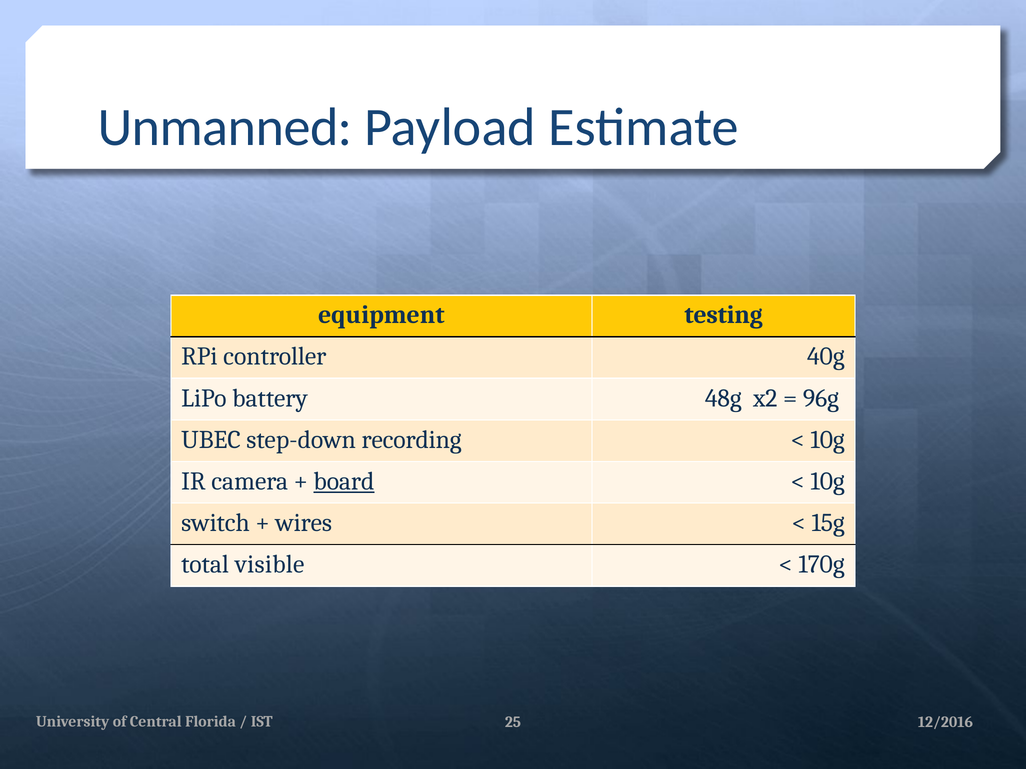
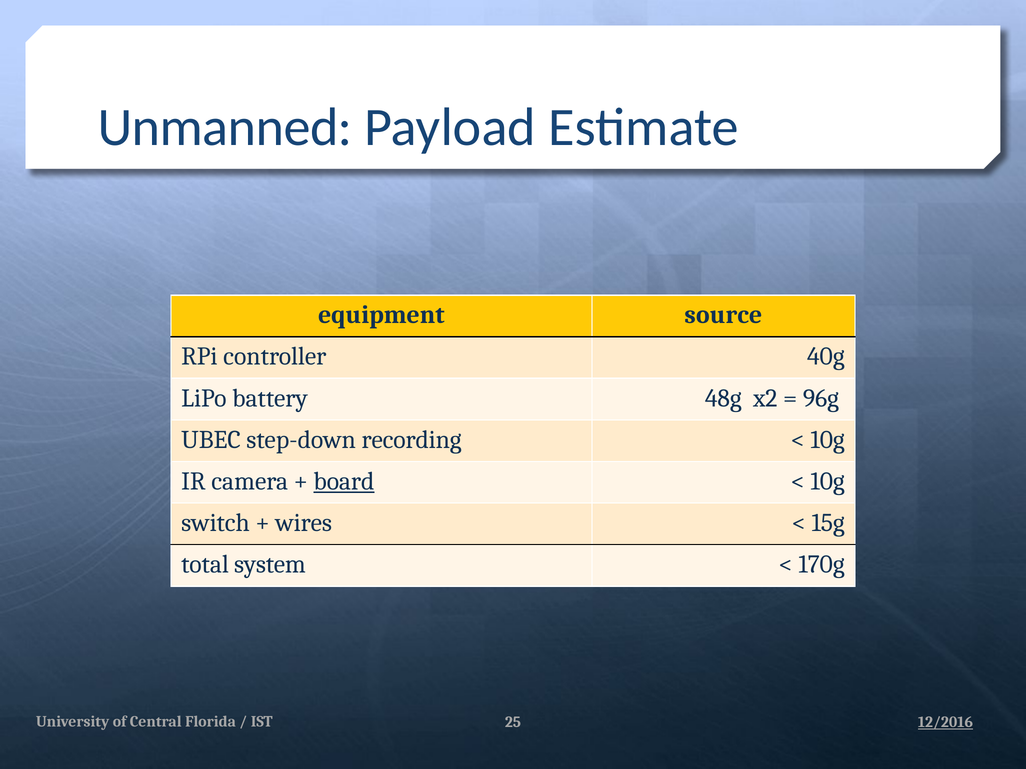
testing: testing -> source (723, 315)
visible: visible -> system (270, 565)
12/2016 underline: none -> present (945, 723)
